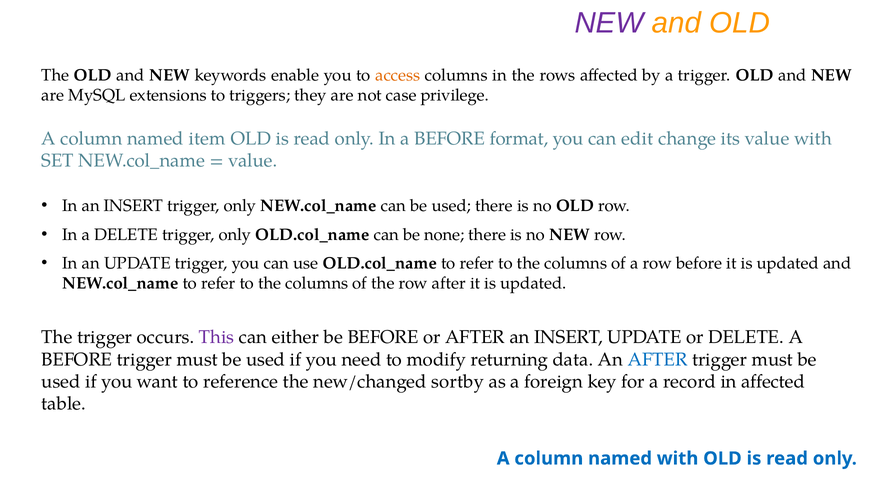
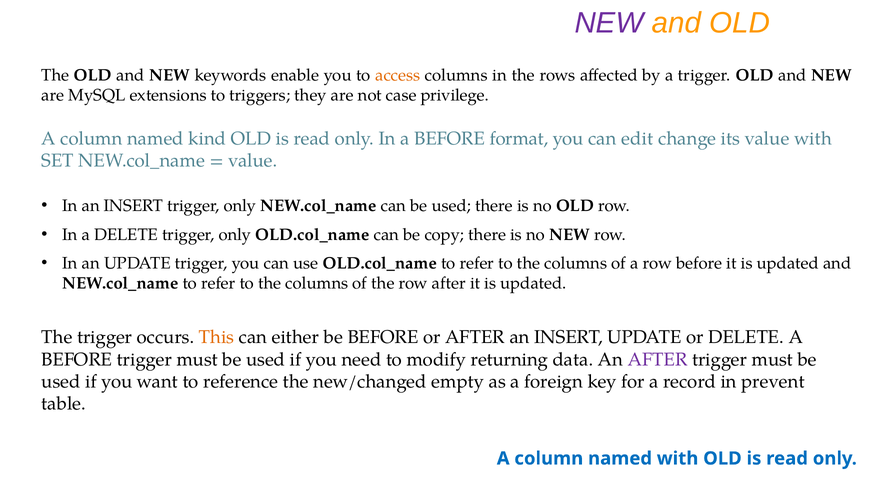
item: item -> kind (207, 139)
none: none -> copy (444, 235)
This colour: purple -> orange (217, 338)
AFTER colour: blue -> purple (658, 360)
sortby: sortby -> empty (458, 382)
in affected: affected -> prevent (773, 382)
